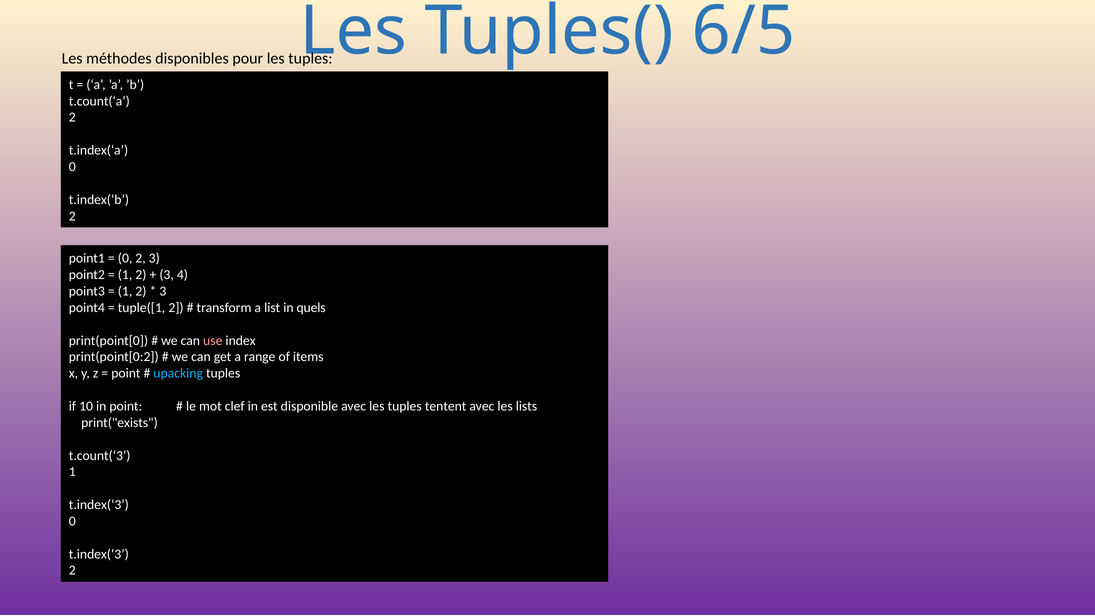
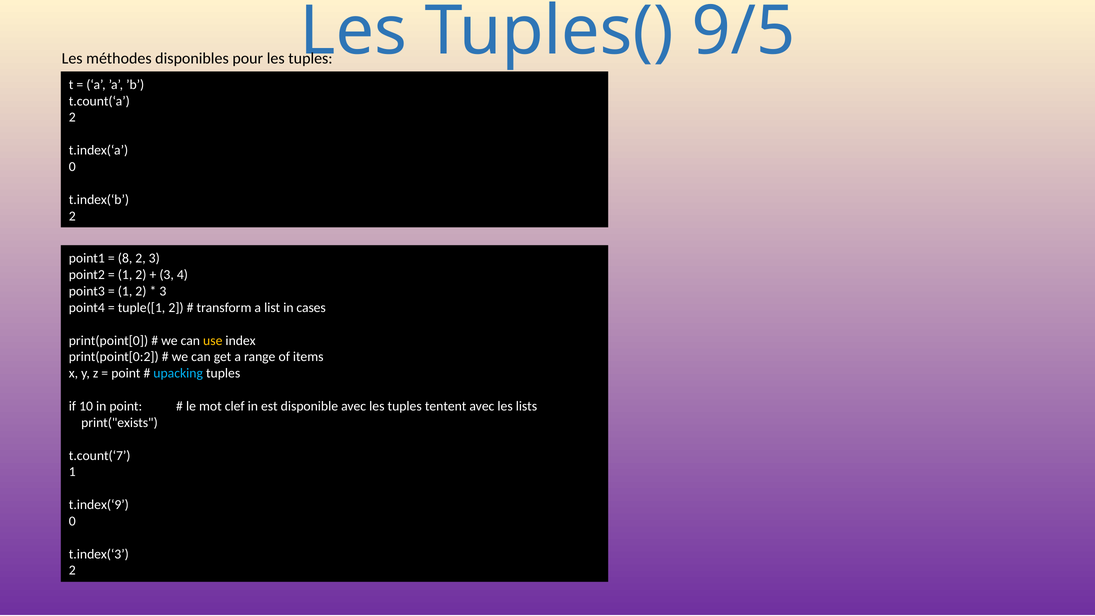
6/5: 6/5 -> 9/5 (743, 31)
0: 0 -> 8 (125, 258)
quels: quels -> cases (311, 308)
use colour: pink -> yellow (213, 340)
t.count(‘3: t.count(‘3 -> t.count(‘7 (100, 455)
t.index(‘3: t.index(‘3 -> t.index(‘9 (99, 505)
